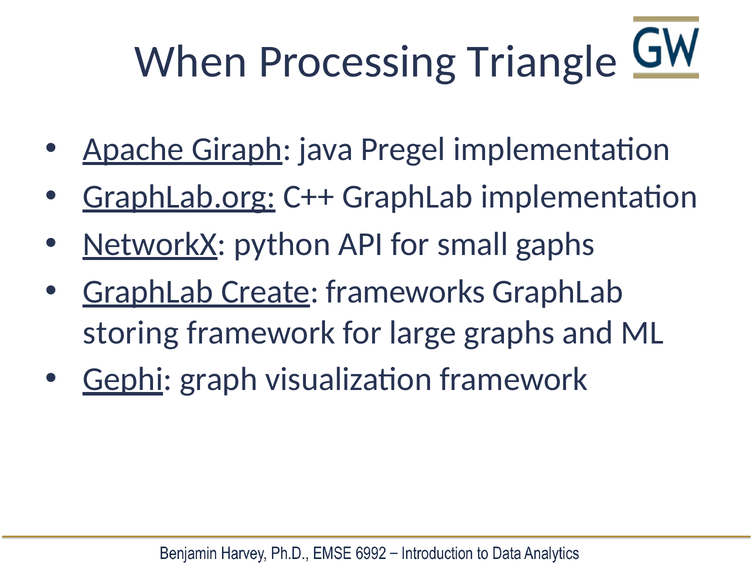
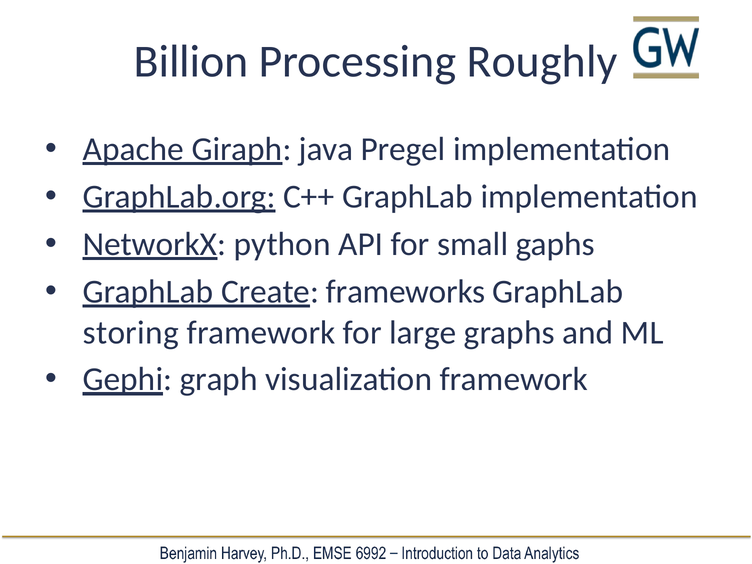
When: When -> Billion (191, 62)
Triangle: Triangle -> Roughly (542, 62)
